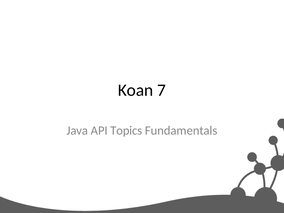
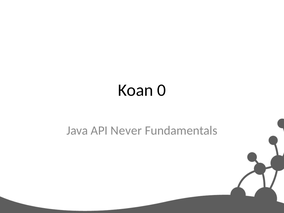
7: 7 -> 0 (162, 90)
Topics: Topics -> Never (126, 131)
